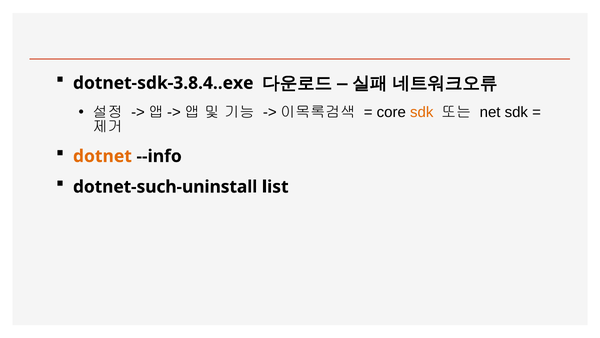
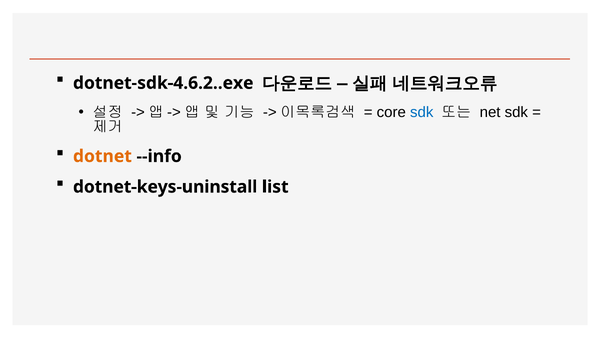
dotnet-sdk-3.8.4..exe: dotnet-sdk-3.8.4..exe -> dotnet-sdk-4.6.2..exe (163, 83)
sdk colour: orange -> blue (422, 112)
dotnet-such-uninstall: dotnet-such-uninstall -> dotnet-keys-uninstall (165, 187)
